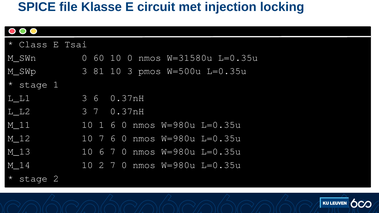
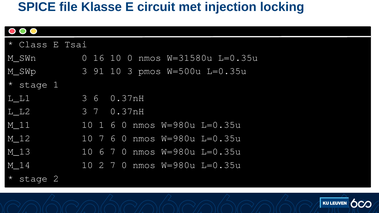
60: 60 -> 16 (99, 58)
81: 81 -> 91 (99, 71)
